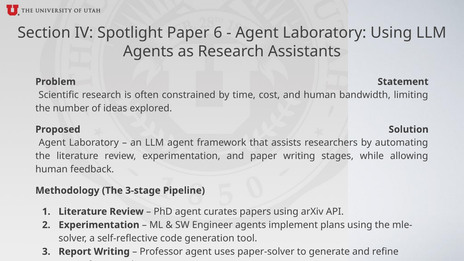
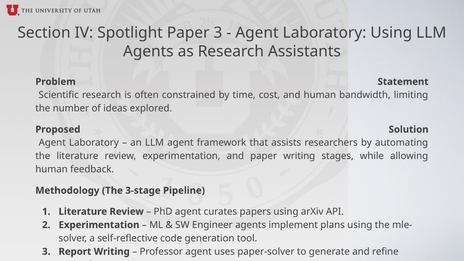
Paper 6: 6 -> 3 (218, 33)
